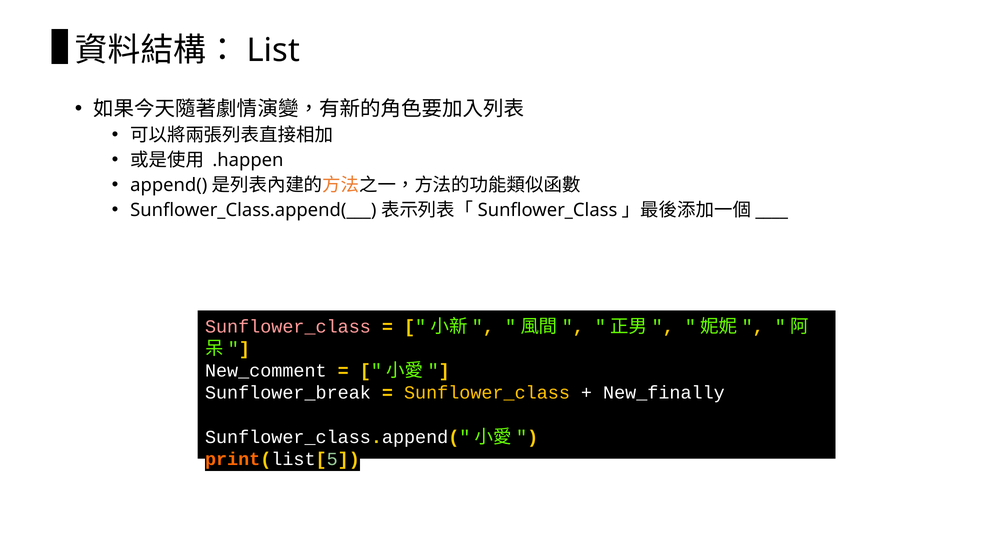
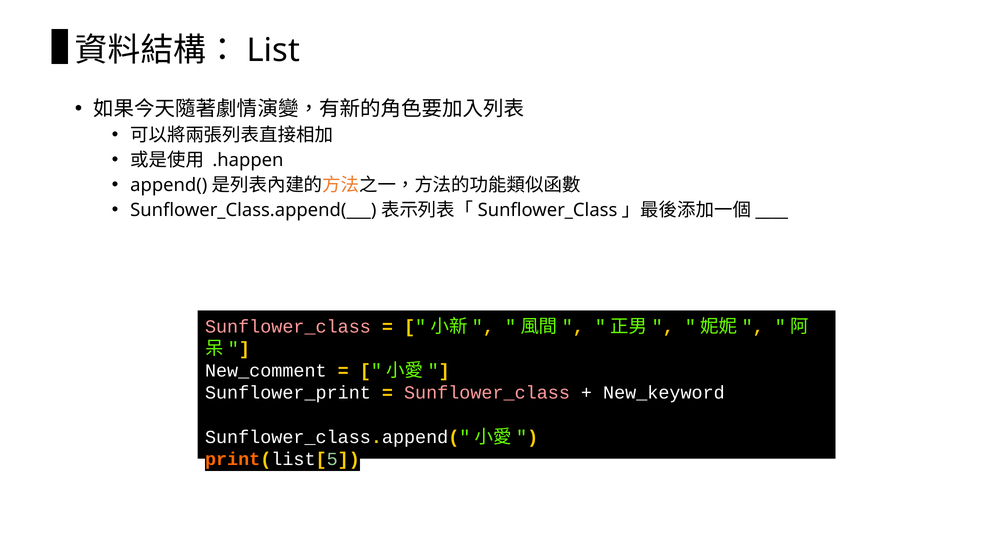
Sunflower_break: Sunflower_break -> Sunflower_print (288, 393)
Sunflower_class colour: yellow -> pink (487, 393)
New_finally: New_finally -> New_keyword (664, 393)
